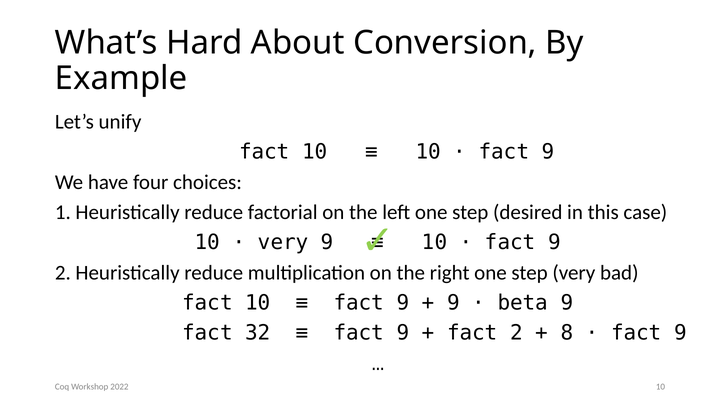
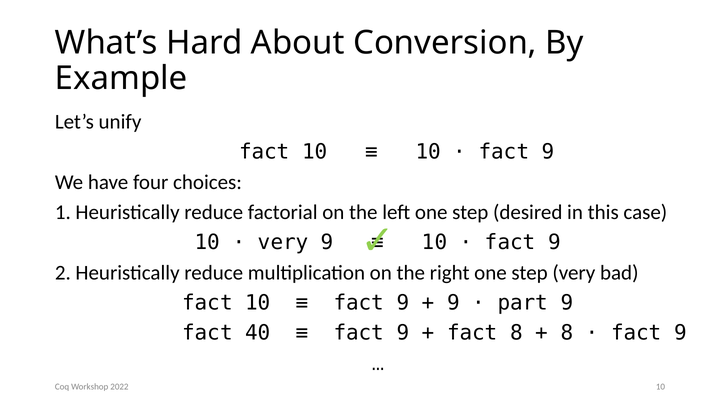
beta: beta -> part (523, 303)
32: 32 -> 40 (258, 333)
fact 2: 2 -> 8 (516, 333)
